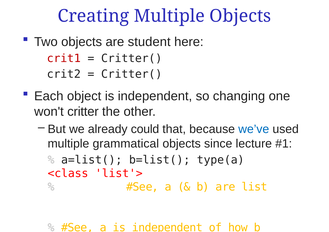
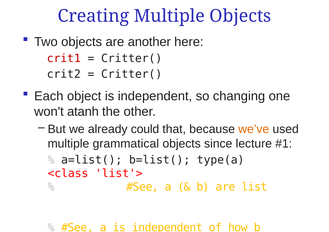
student: student -> another (149, 42)
critter: critter -> atanh (83, 112)
we’ve colour: blue -> orange (254, 129)
